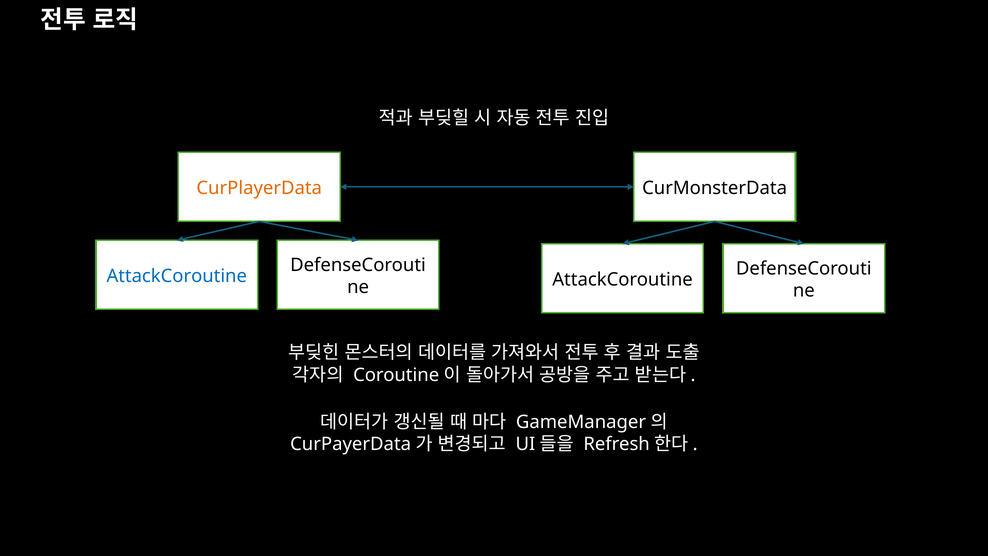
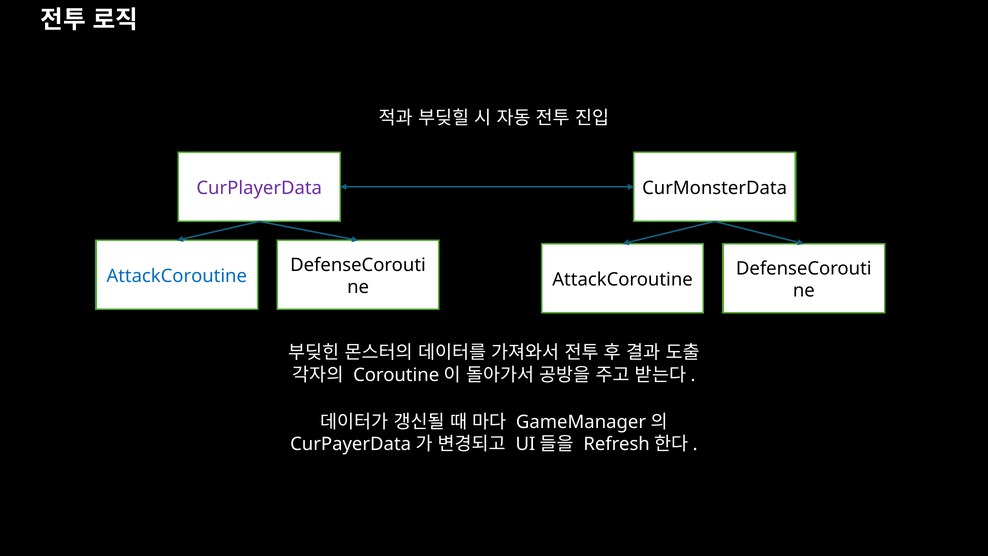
CurPlayerData colour: orange -> purple (259, 188)
